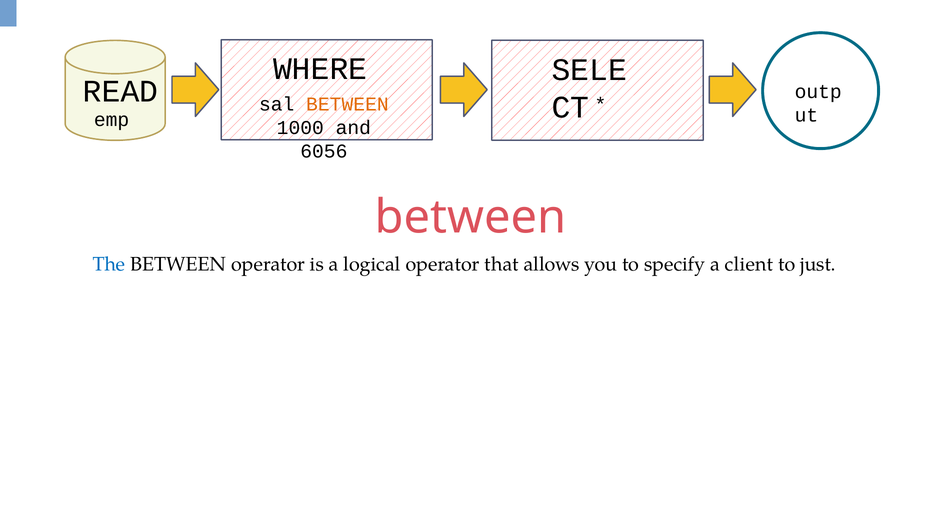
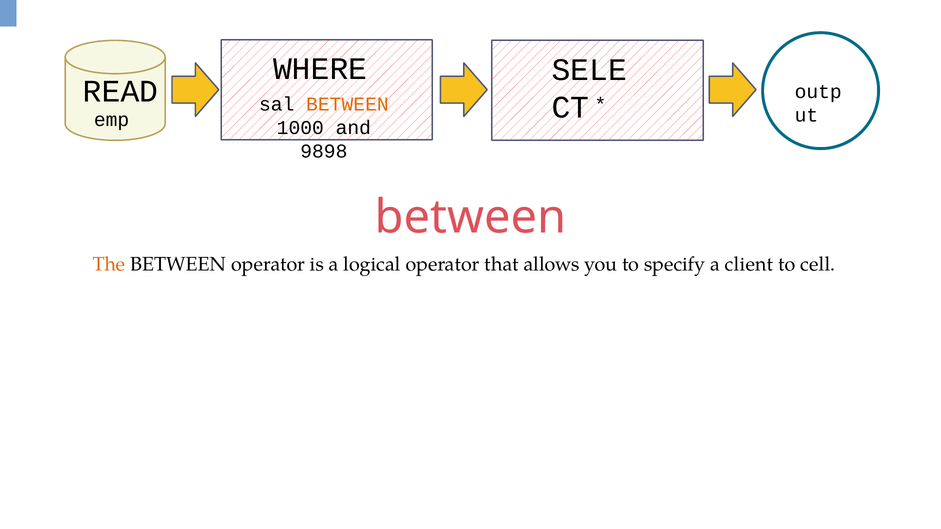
6056: 6056 -> 9898 (324, 151)
The colour: blue -> orange (109, 265)
just: just -> cell (818, 265)
